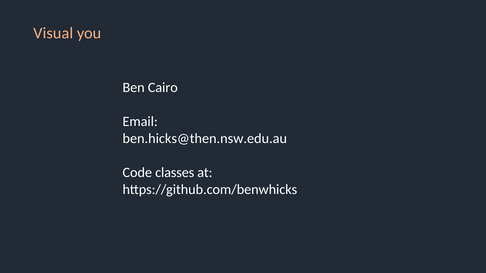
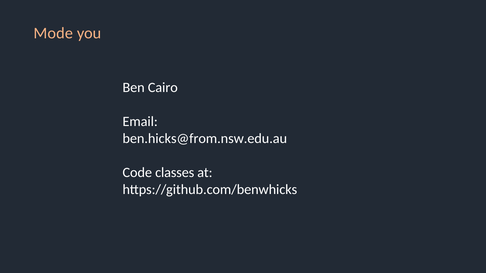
Visual: Visual -> Mode (53, 33)
ben.hicks@then.nsw.edu.au: ben.hicks@then.nsw.edu.au -> ben.hicks@from.nsw.edu.au (205, 139)
